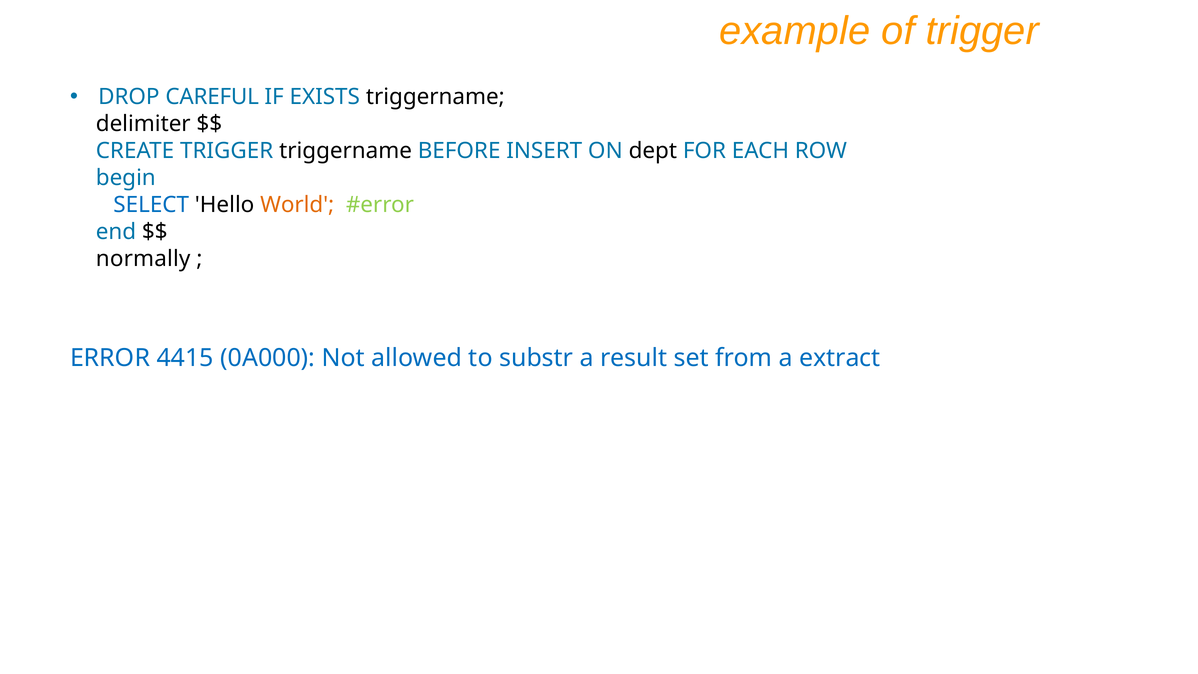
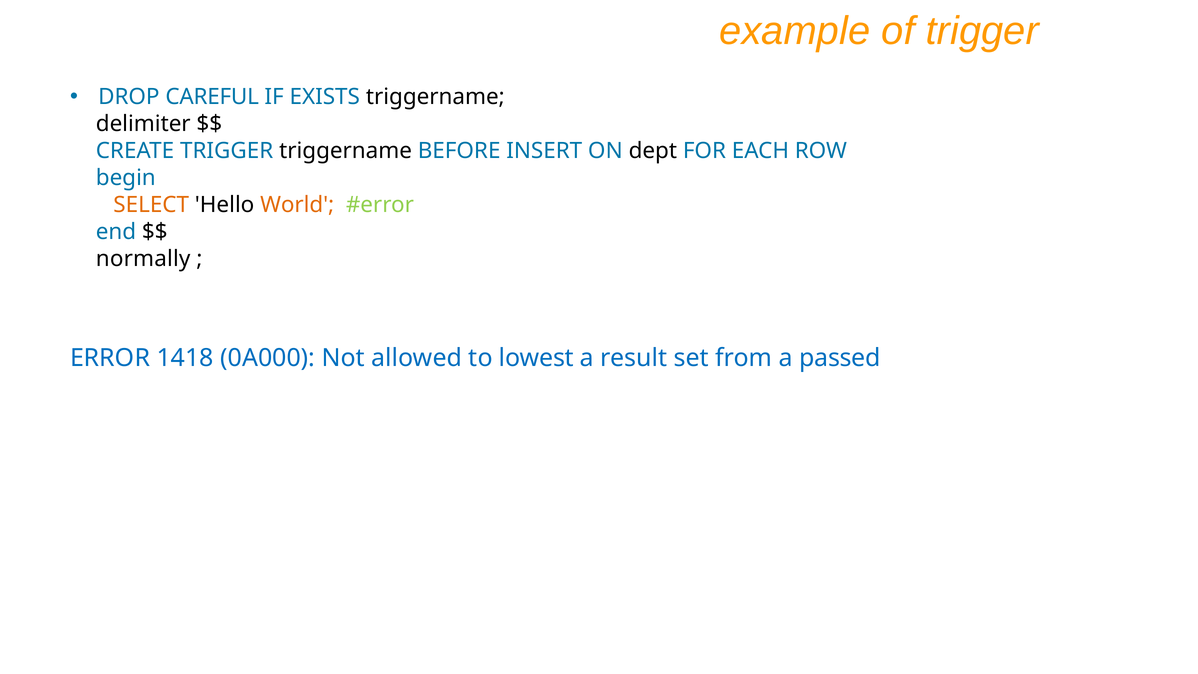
SELECT colour: blue -> orange (151, 205)
4415: 4415 -> 1418 (185, 358)
substr: substr -> lowest (536, 358)
extract: extract -> passed (840, 358)
